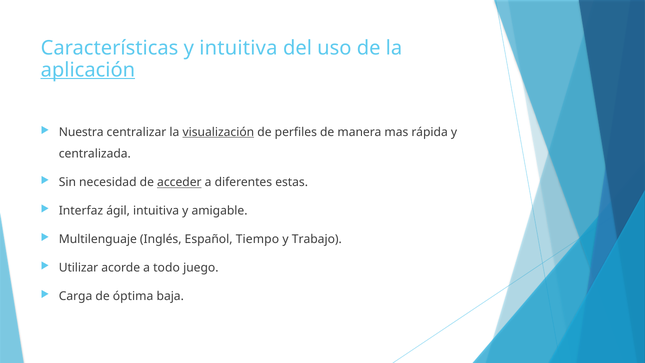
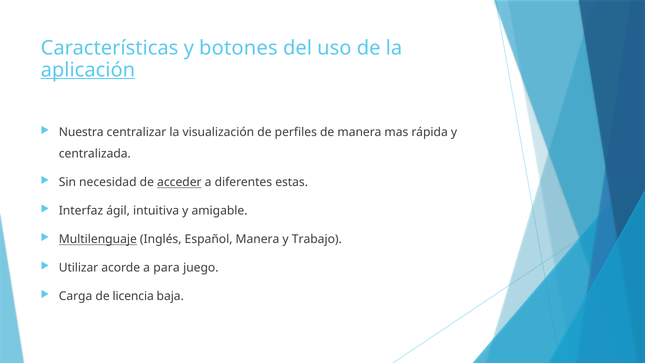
y intuitiva: intuitiva -> botones (238, 48)
visualización underline: present -> none (218, 132)
Multilenguaje underline: none -> present (98, 239)
Español Tiempo: Tiempo -> Manera (257, 239)
todo: todo -> para (167, 268)
óptima: óptima -> licencia (133, 296)
